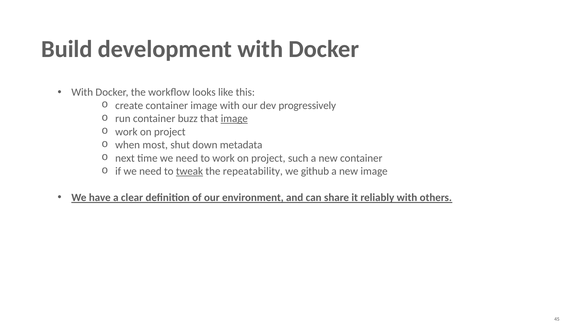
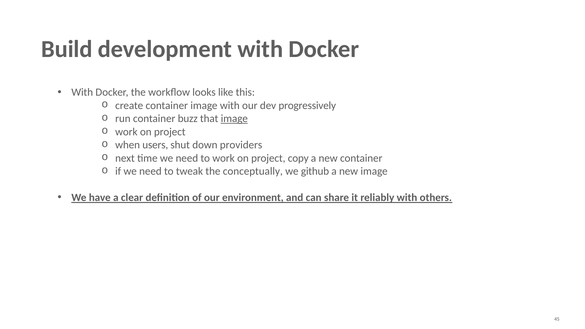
most: most -> users (155, 145)
metadata: metadata -> providers (241, 145)
such: such -> copy (298, 158)
tweak underline: present -> none (189, 171)
repeatability: repeatability -> conceptually (253, 171)
